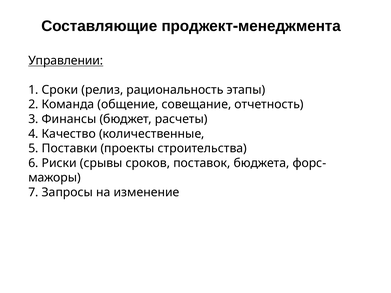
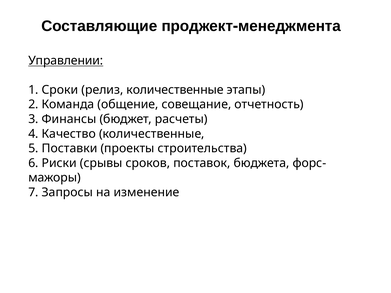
релиз рациональность: рациональность -> количественные (175, 90)
